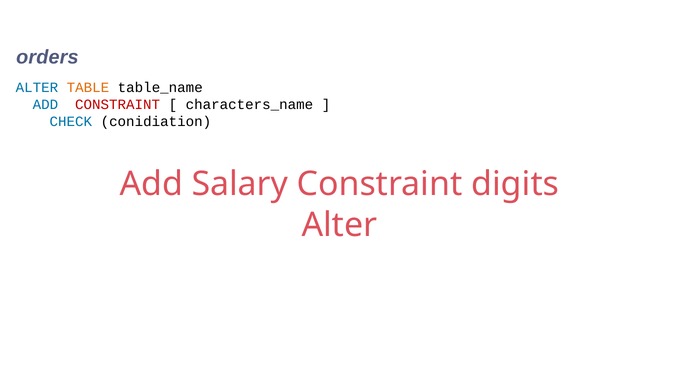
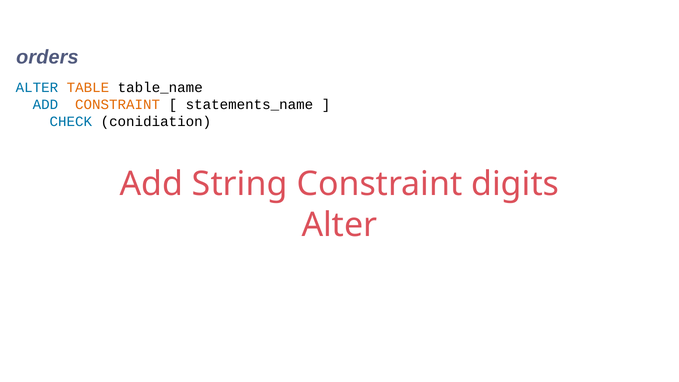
CONSTRAINT colour: red -> orange (118, 104)
characters_name: characters_name -> statements_name (249, 104)
Salary: Salary -> String (240, 184)
